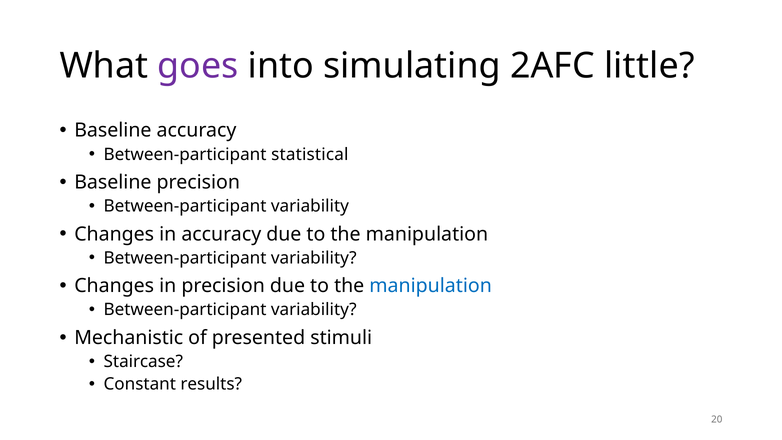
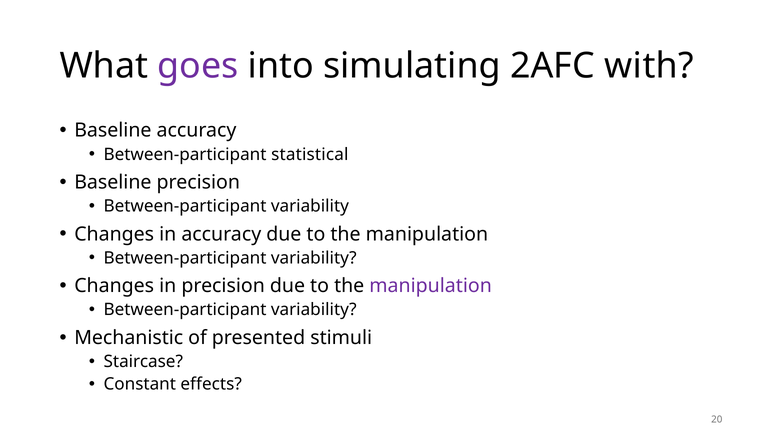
little: little -> with (649, 66)
manipulation colour: blue -> purple (431, 286)
results: results -> effects (211, 384)
